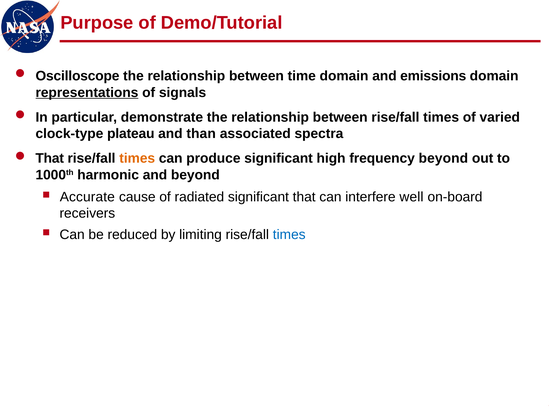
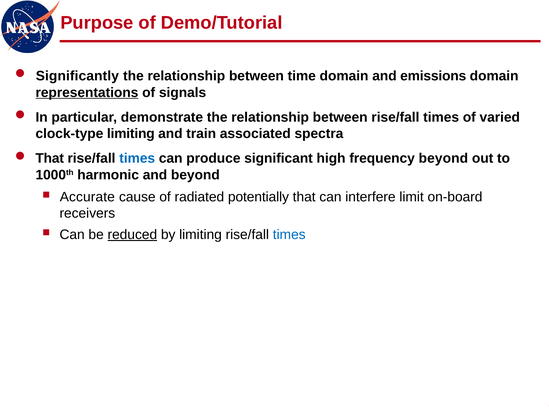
Oscilloscope: Oscilloscope -> Significantly (77, 76)
clock-type plateau: plateau -> limiting (131, 134)
than: than -> train (201, 134)
times colour: orange -> blue (137, 158)
radiated significant: significant -> potentially (258, 197)
well: well -> limit (412, 197)
reduced underline: none -> present (132, 235)
